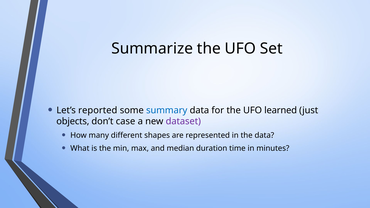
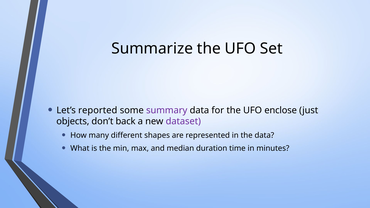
summary colour: blue -> purple (167, 110)
learned: learned -> enclose (281, 110)
case: case -> back (126, 121)
